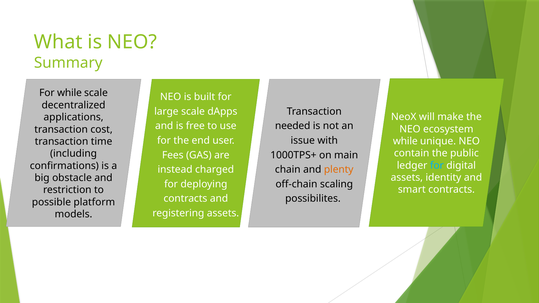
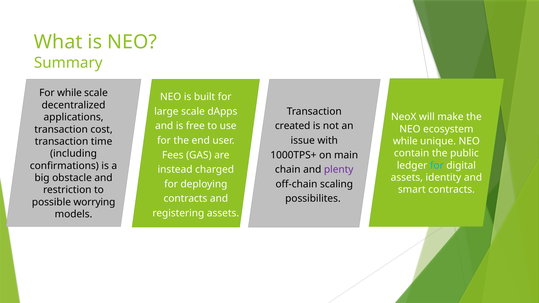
needed: needed -> created (293, 126)
plenty colour: orange -> purple (339, 170)
platform: platform -> worrying (94, 202)
